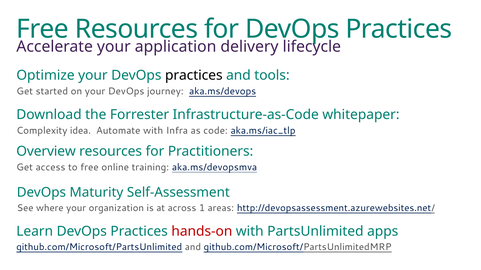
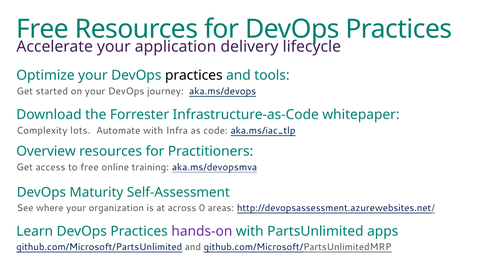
idea: idea -> lots (80, 131)
1: 1 -> 0 (202, 208)
hands-on colour: red -> purple (202, 232)
